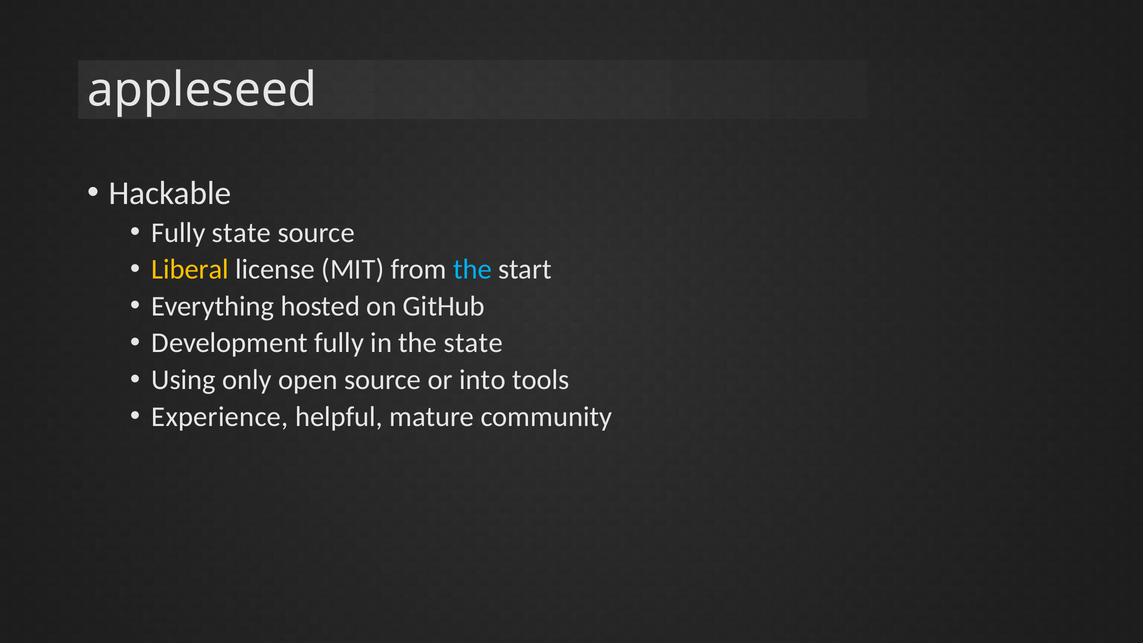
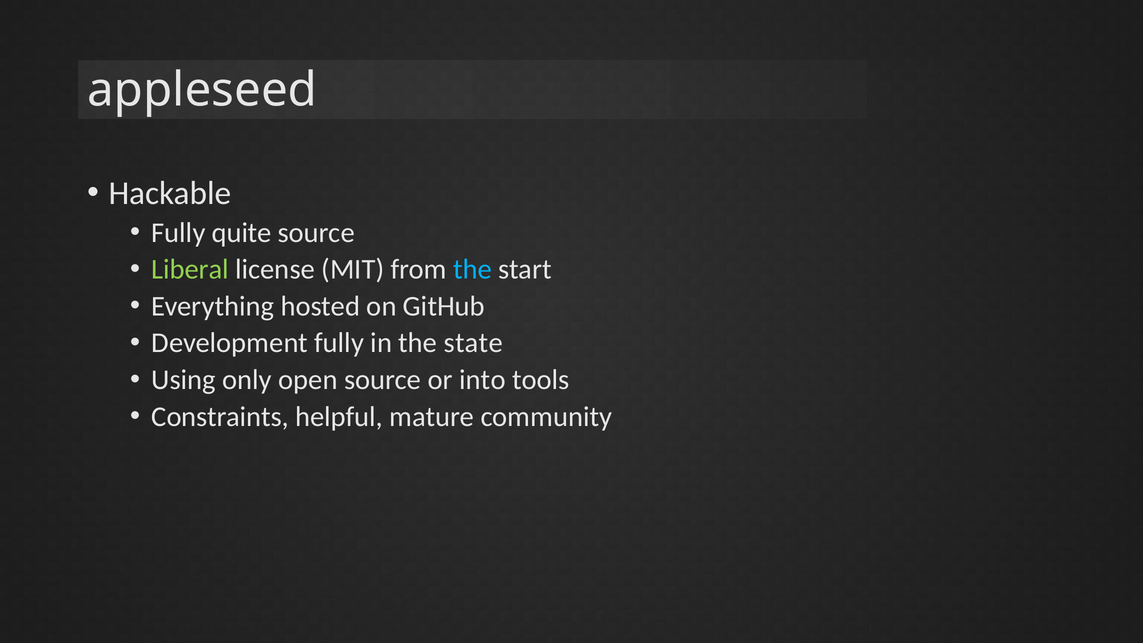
Fully state: state -> quite (242, 233)
Liberal colour: yellow -> light green (190, 269)
Experience: Experience -> Constraints (220, 417)
